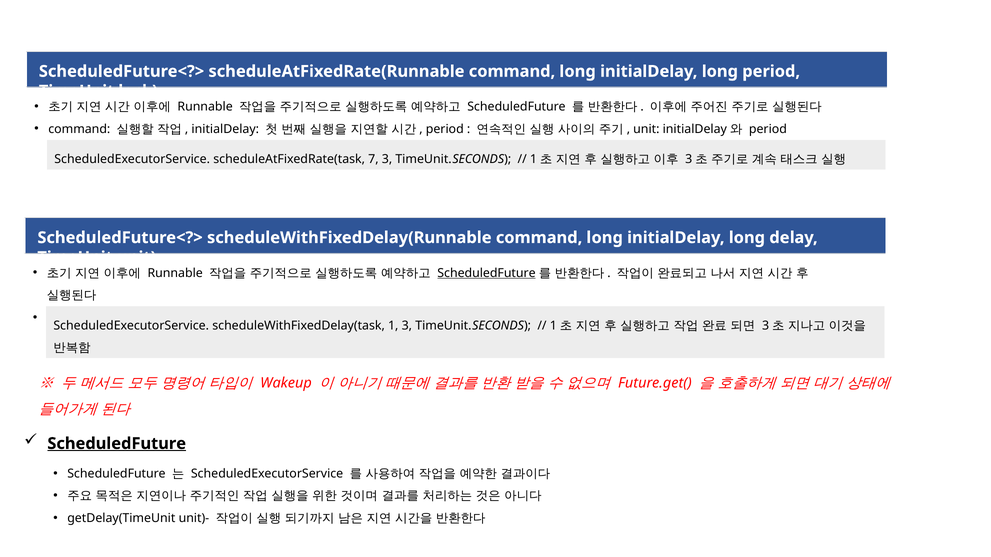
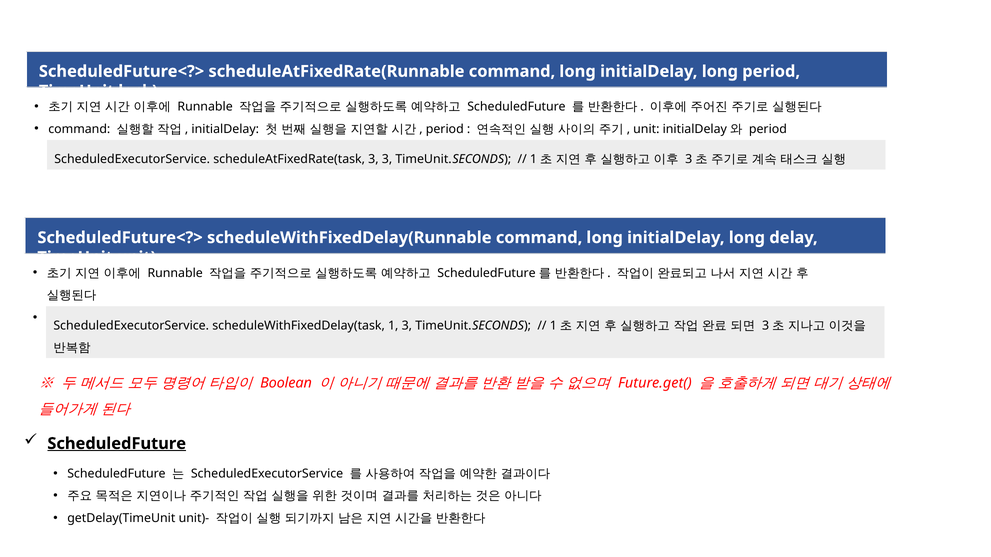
scheduleAtFixedRate(task 7: 7 -> 3 (373, 159)
ScheduledFuture underline: present -> none (486, 273)
Wakeup: Wakeup -> Boolean (286, 383)
